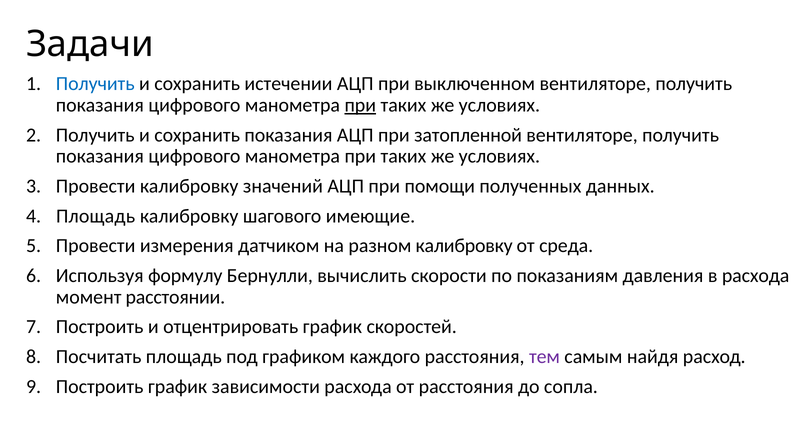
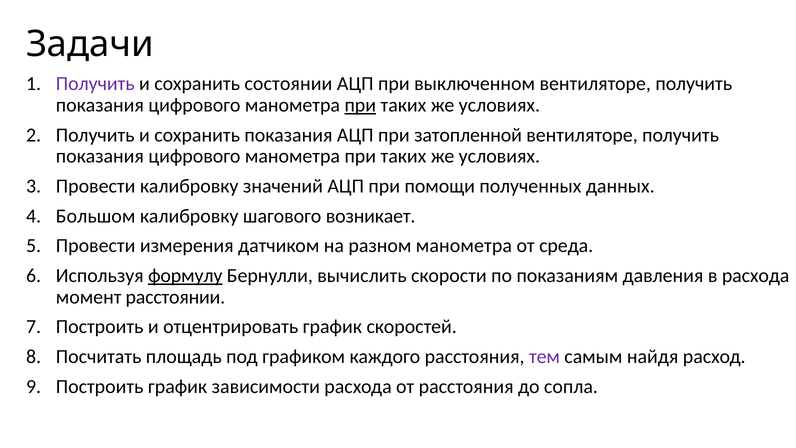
Получить colour: blue -> purple (95, 84)
истечении: истечении -> состоянии (288, 84)
Площадь: Площадь -> Большом (96, 216)
имеющие: имеющие -> возникает (371, 216)
разном калибровку: калибровку -> манометра (464, 246)
формулу underline: none -> present (185, 275)
